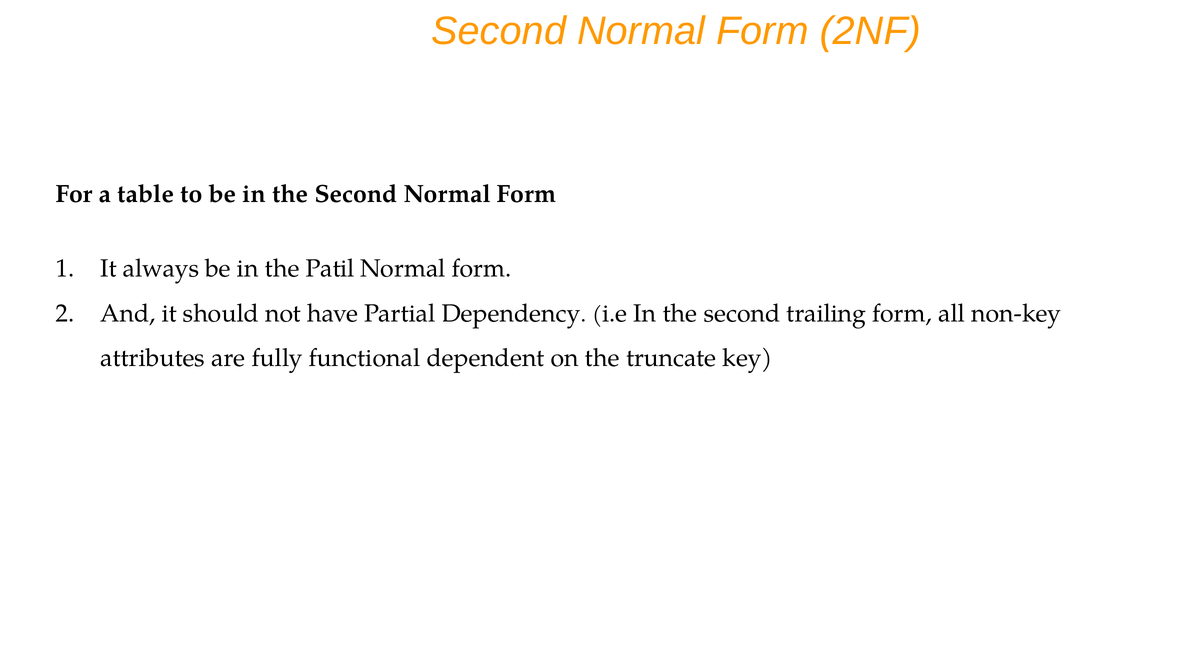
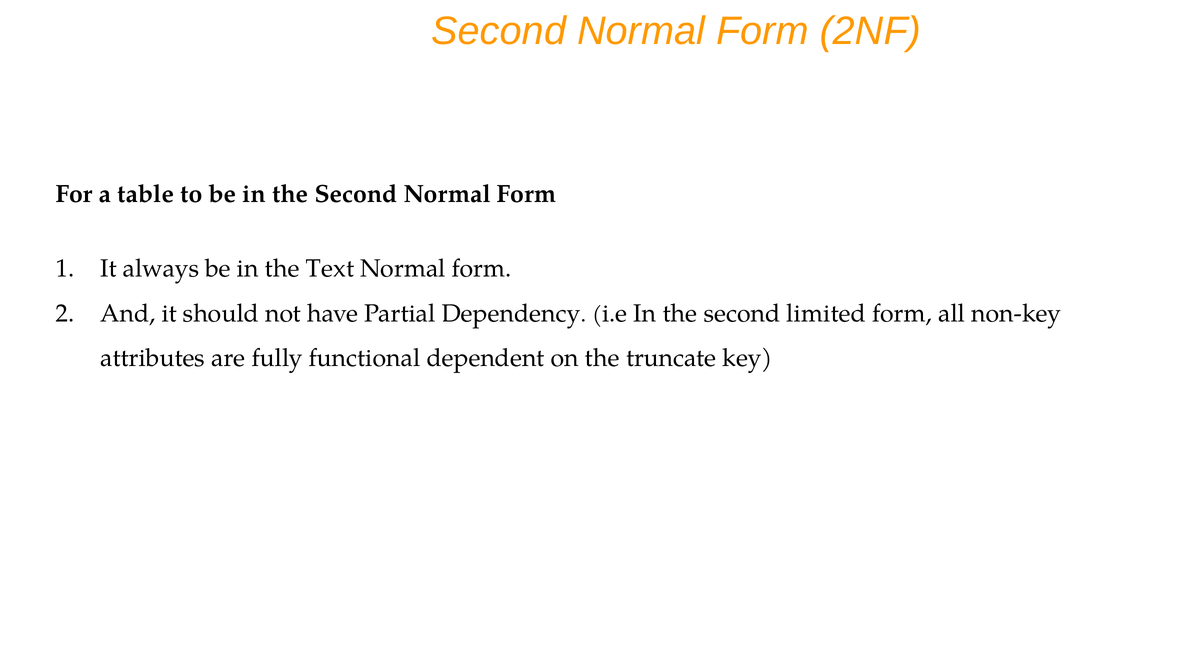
Patil: Patil -> Text (330, 269)
trailing: trailing -> limited (826, 313)
